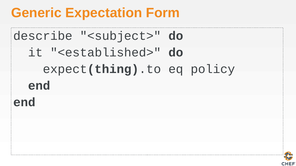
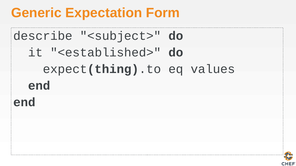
policy: policy -> values (213, 69)
